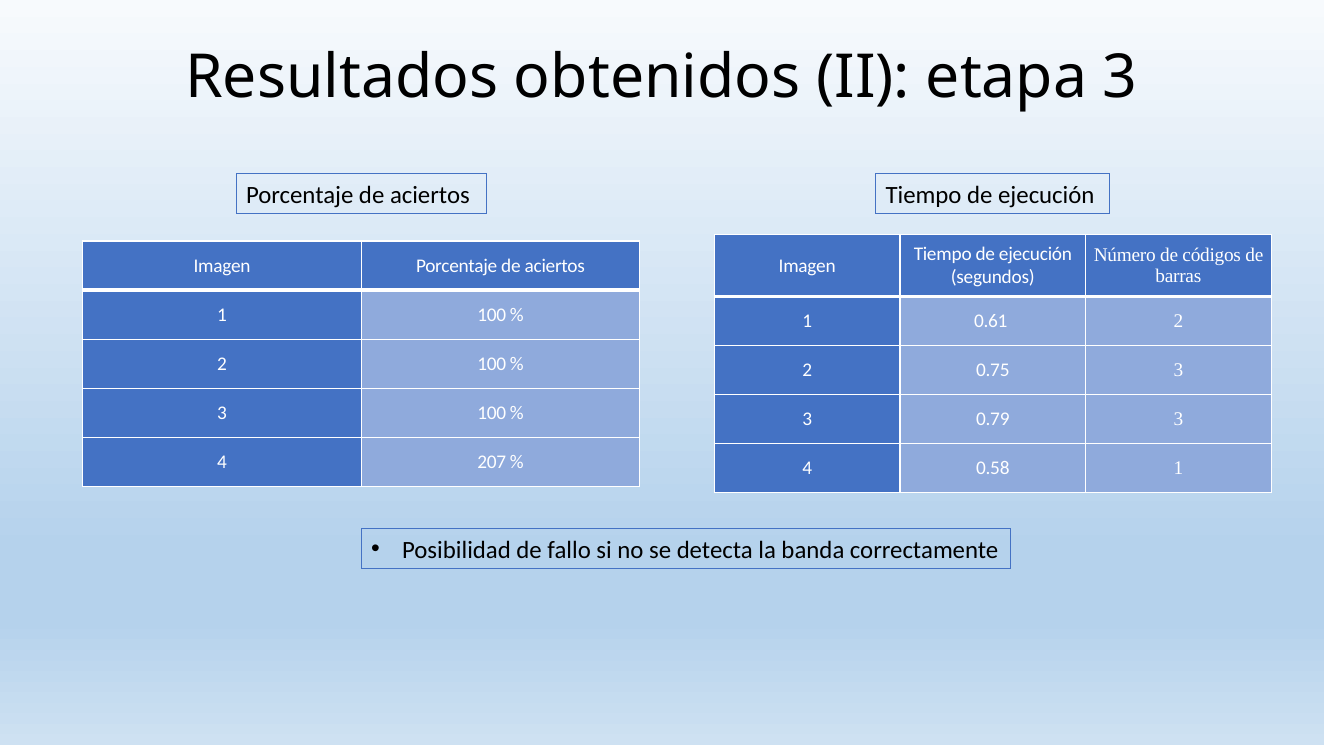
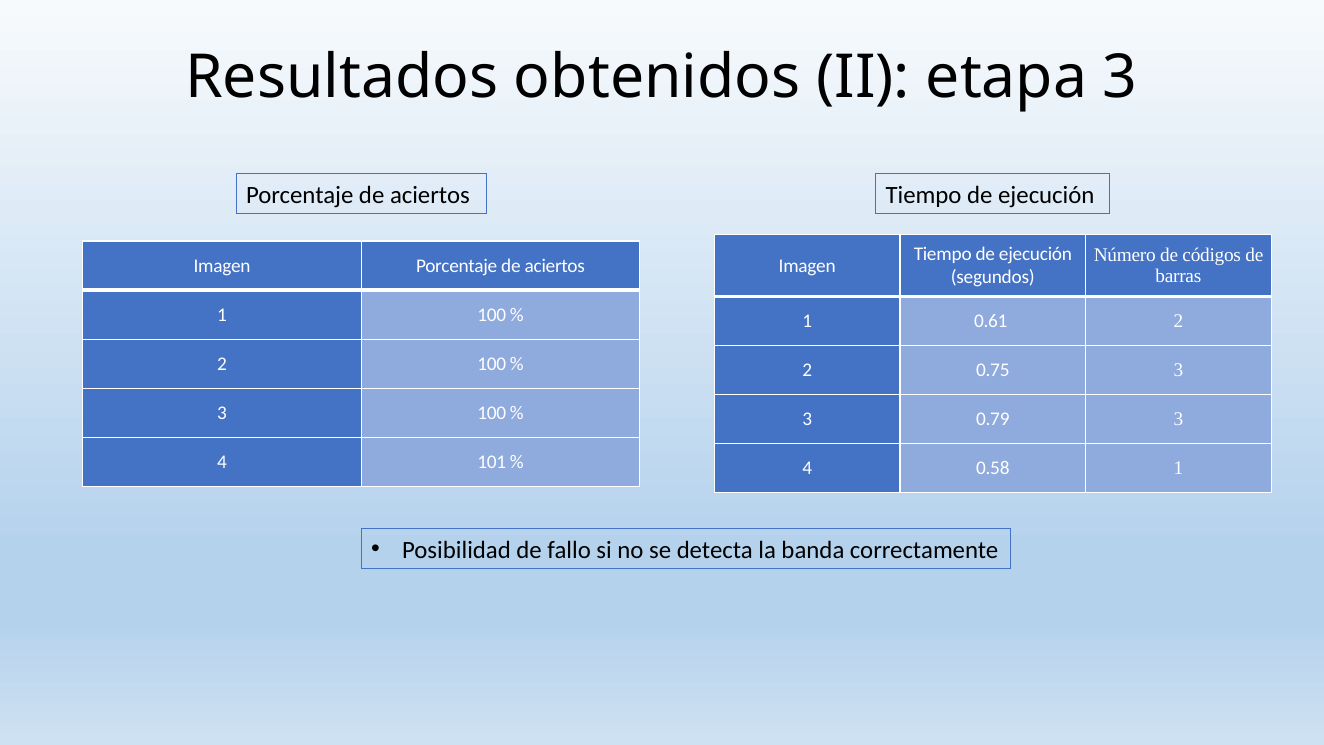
207: 207 -> 101 (492, 462)
